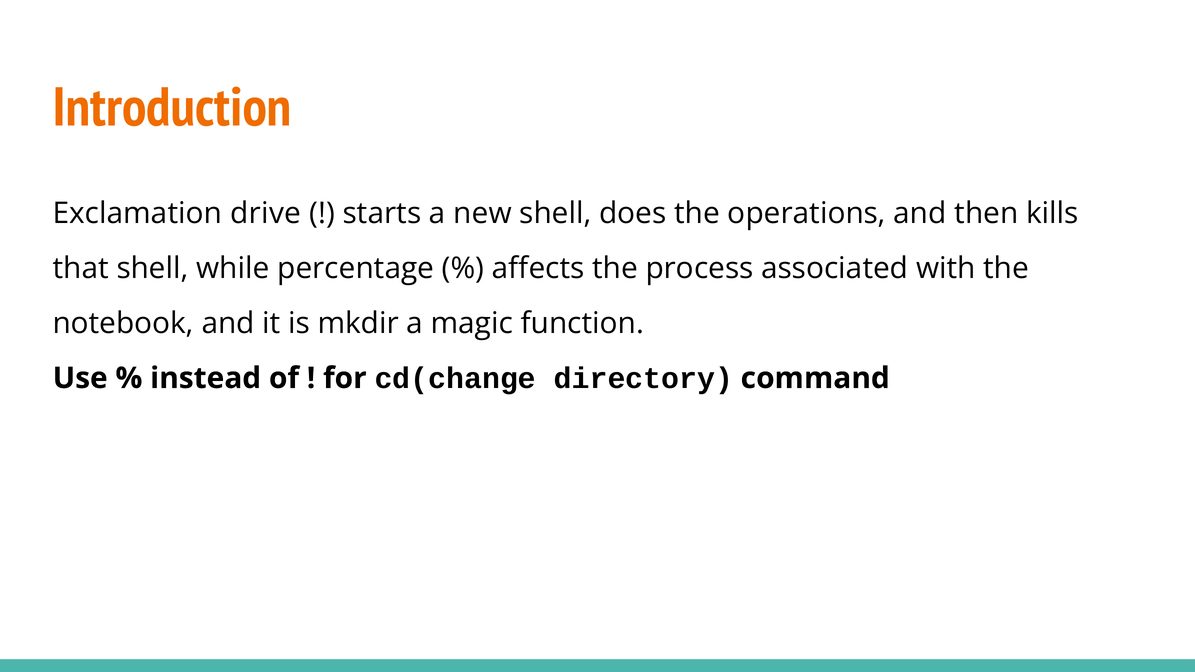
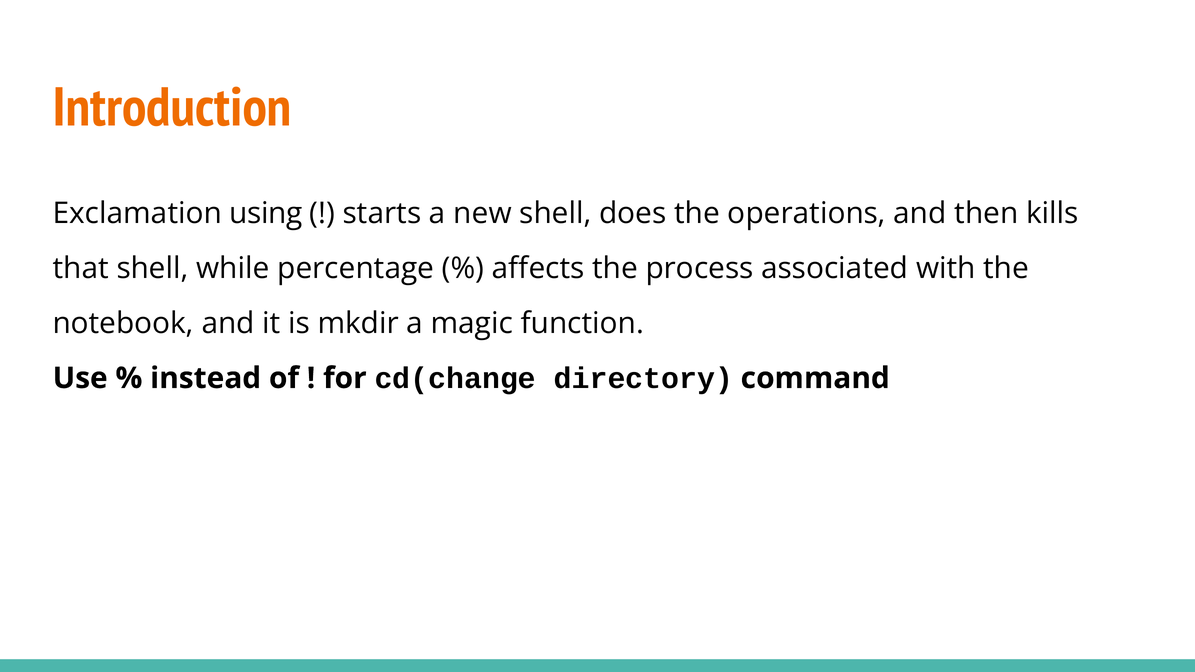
drive: drive -> using (266, 214)
